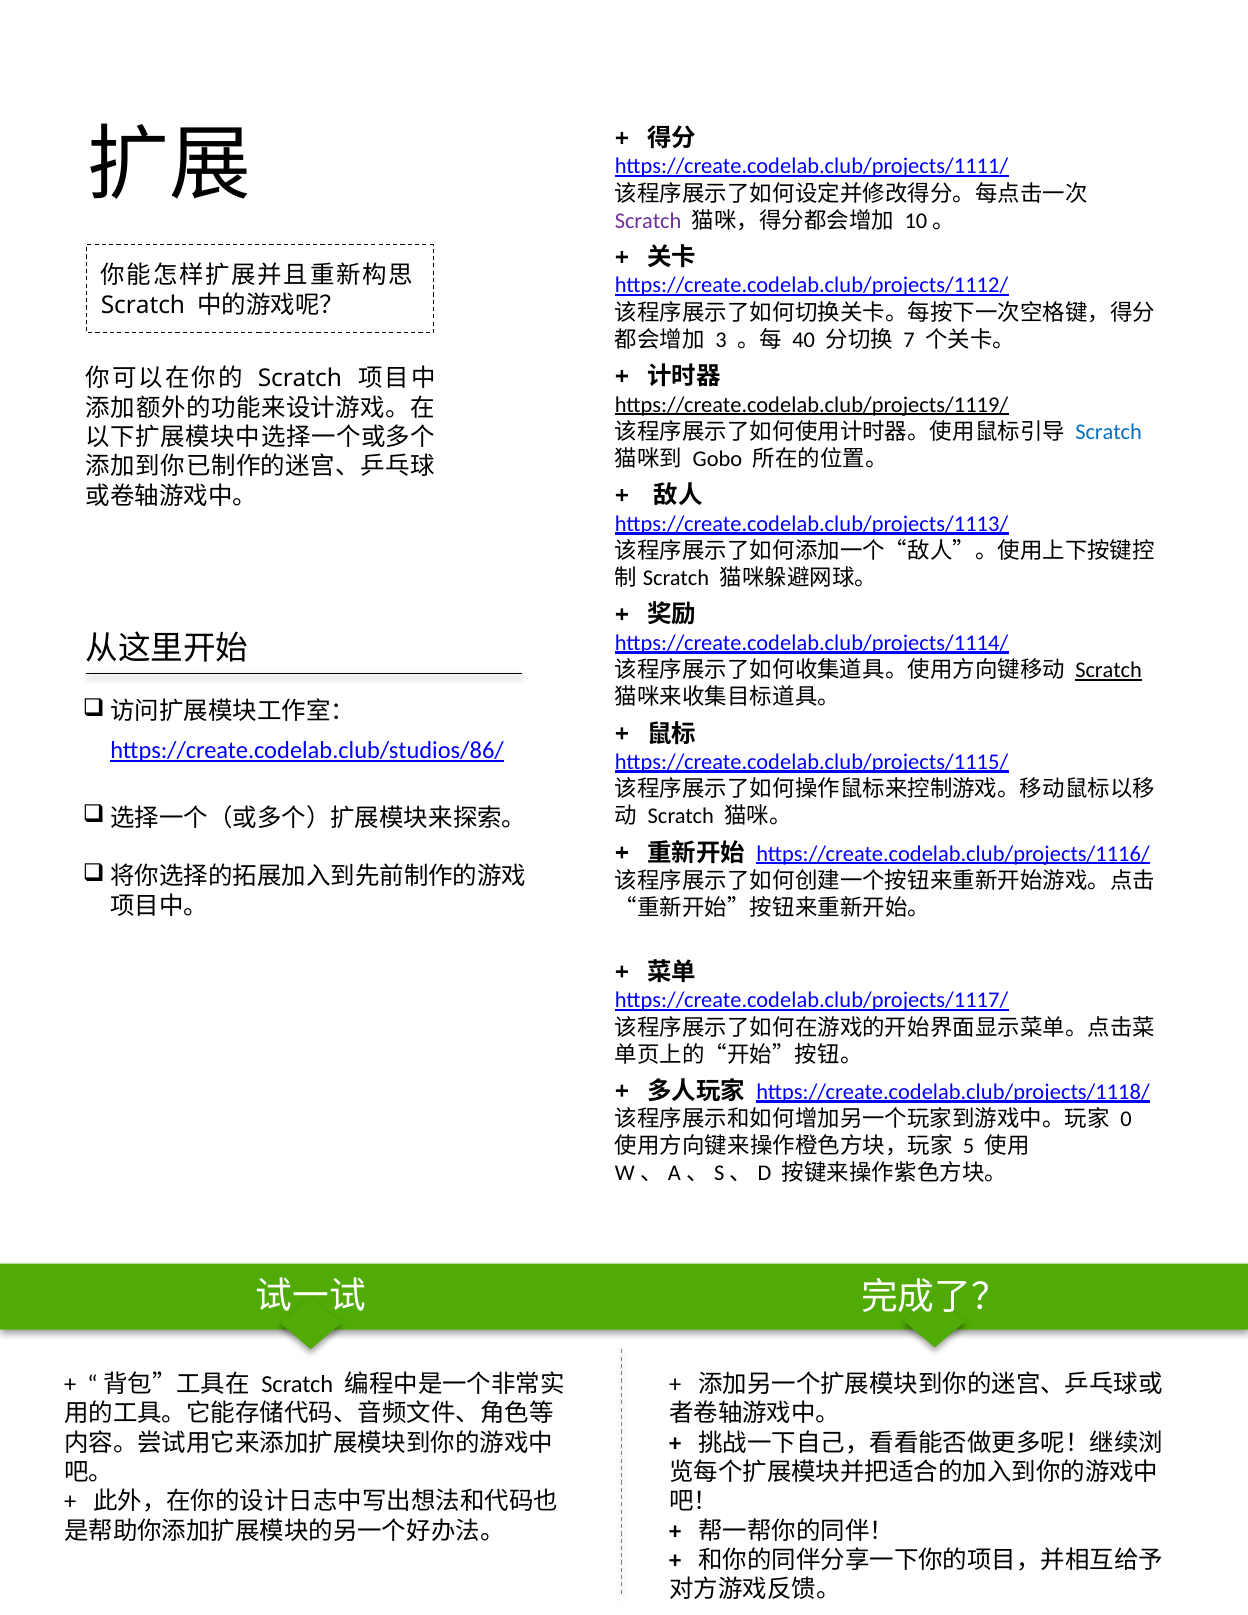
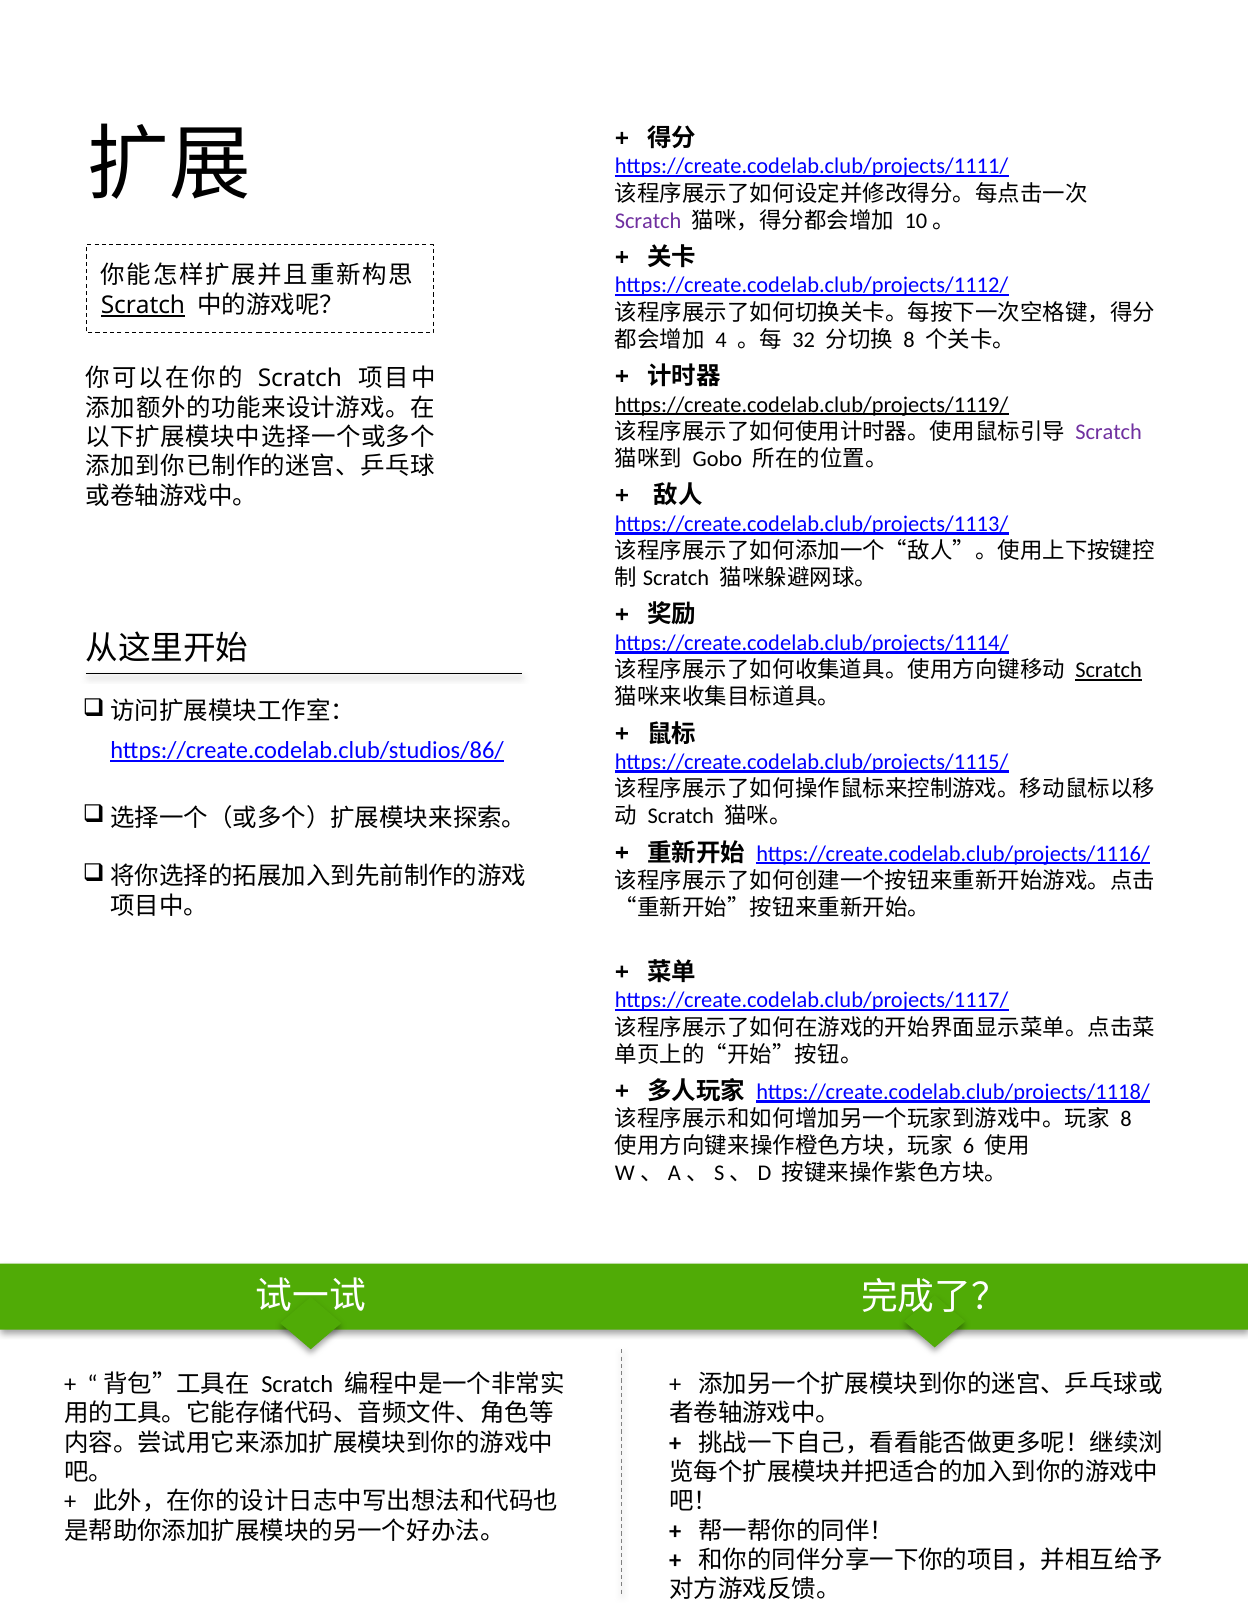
Scratch underline: none -> present (143, 305)
3: 3 -> 4 (721, 340)
40: 40 -> 32 (804, 340)
7: 7 -> 8 (909, 340)
Scratch colour: blue -> purple (1109, 432)
0: 0 -> 8 (1126, 1119)
5: 5 -> 6 (969, 1146)
